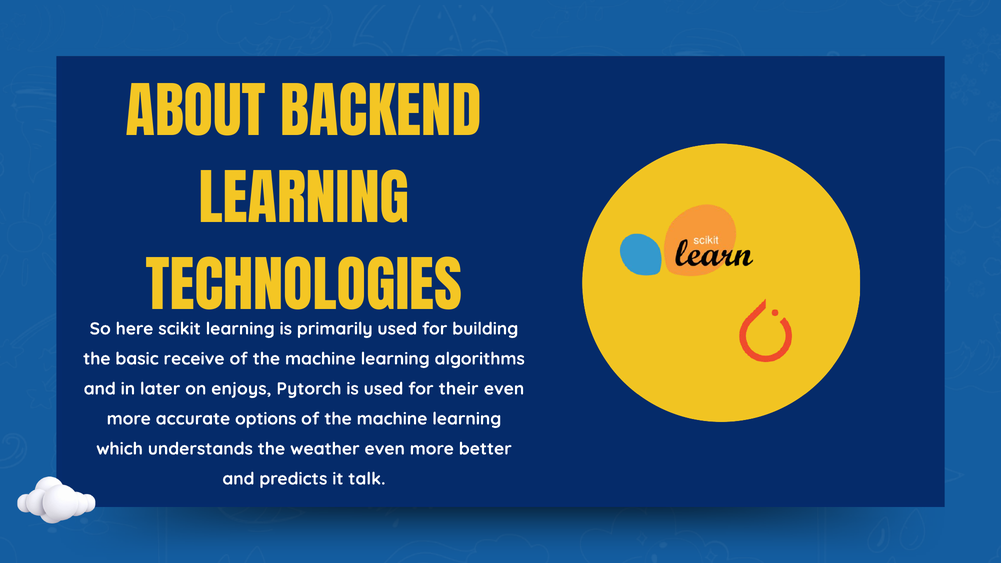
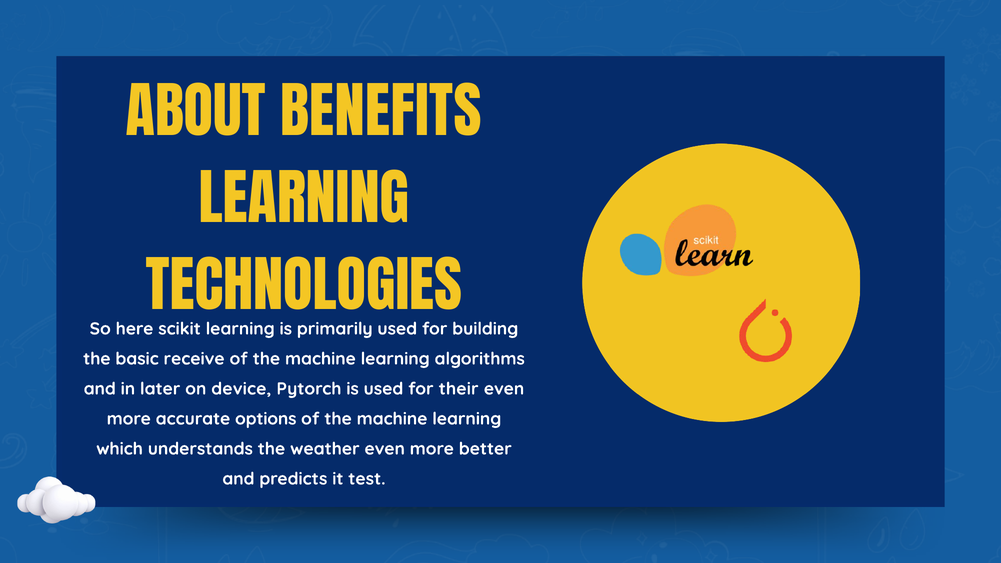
BACKEND: BACKEND -> BENEFITS (381, 115)
enjoys: enjoys -> device (241, 389)
talk: talk -> test (367, 479)
